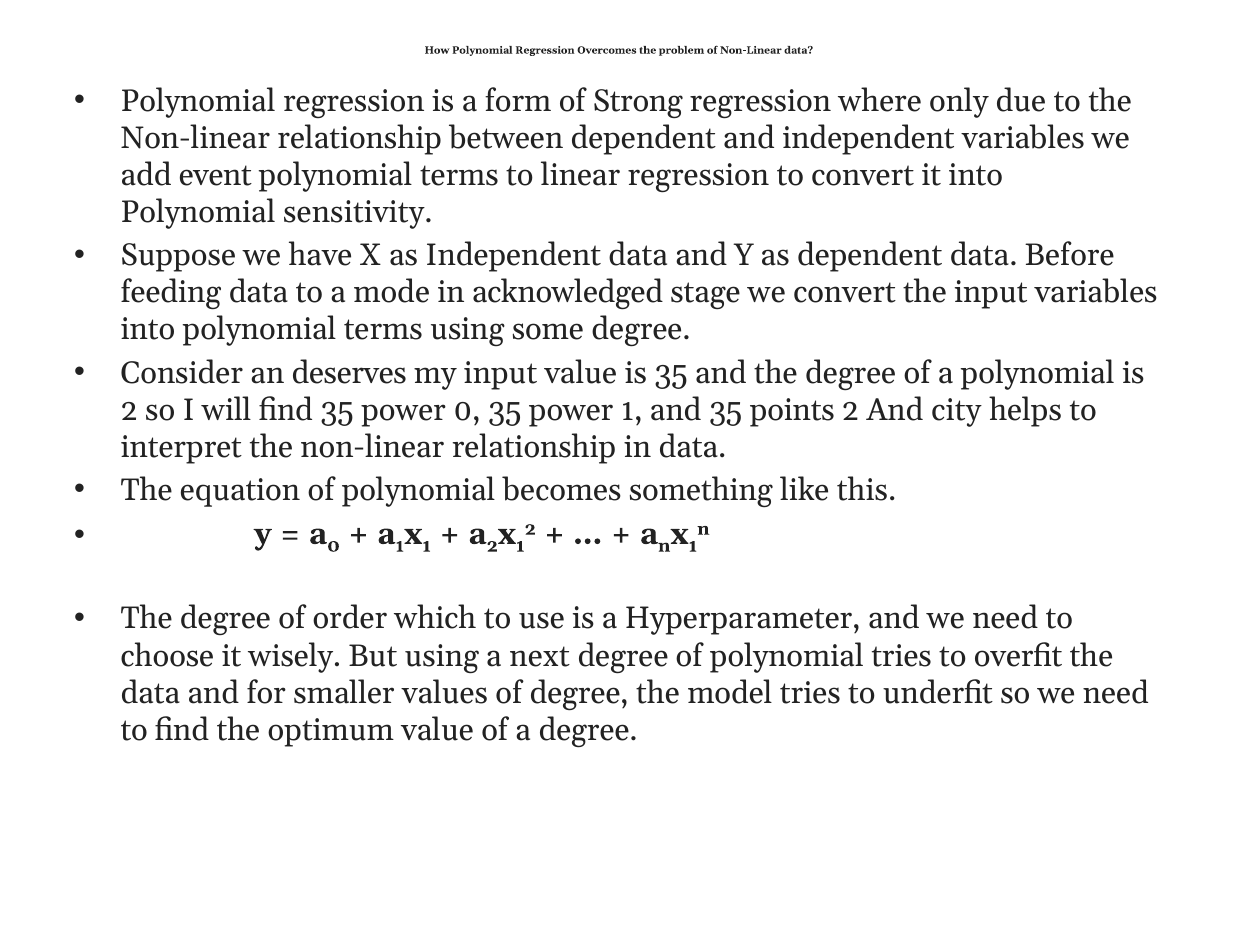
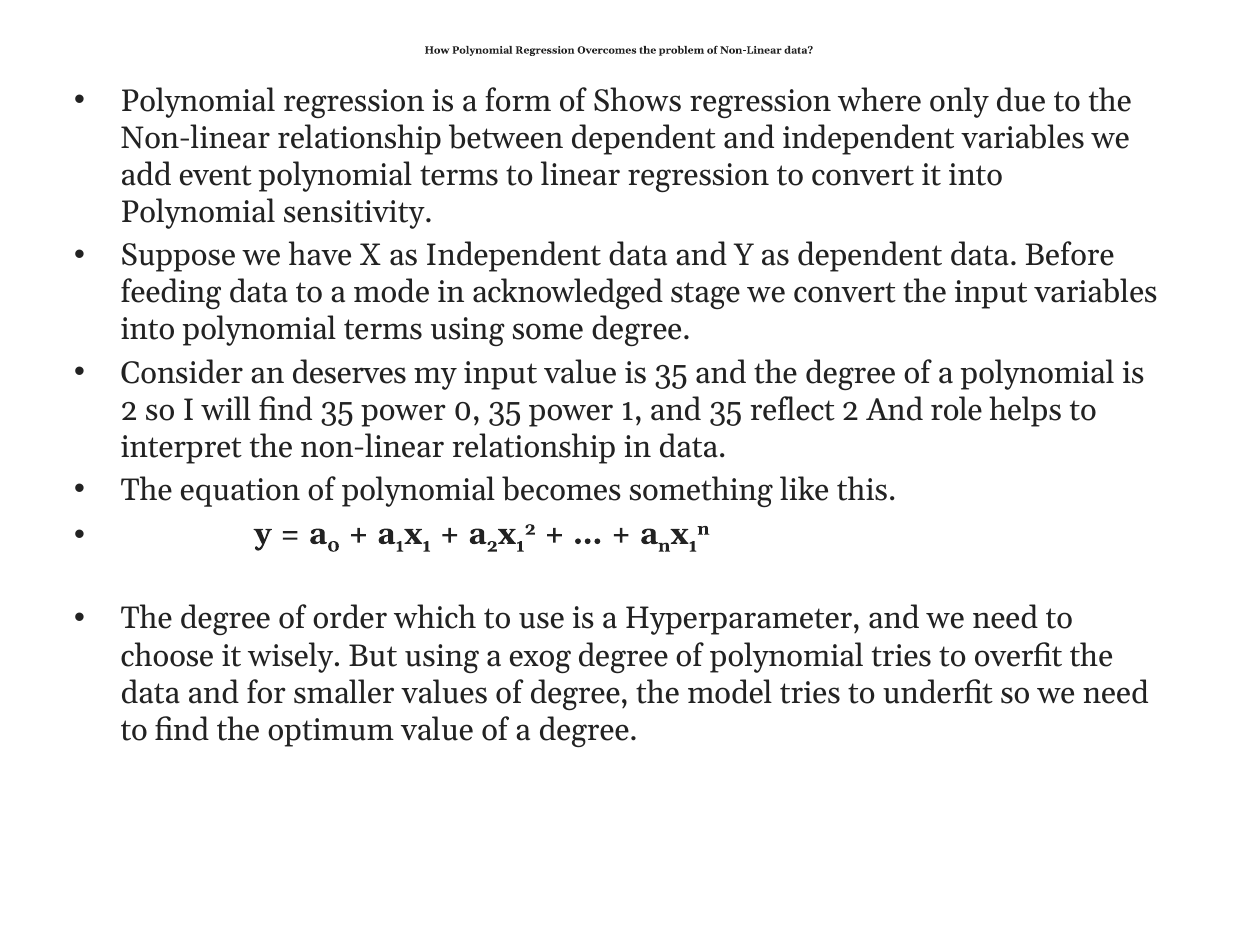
Strong: Strong -> Shows (637, 101)
points: points -> reflect (792, 410)
city: city -> role (957, 410)
next: next -> exog (540, 656)
